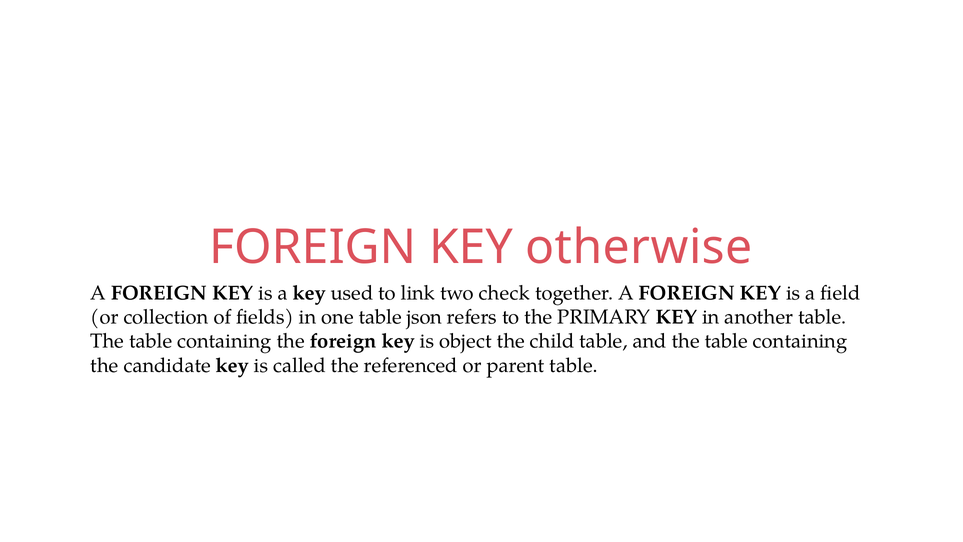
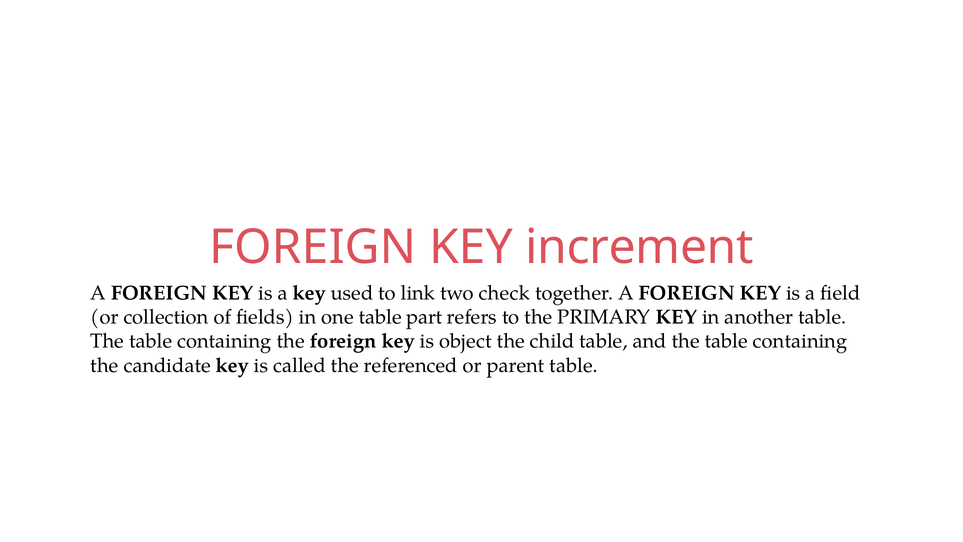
otherwise: otherwise -> increment (639, 247)
json: json -> part (424, 317)
